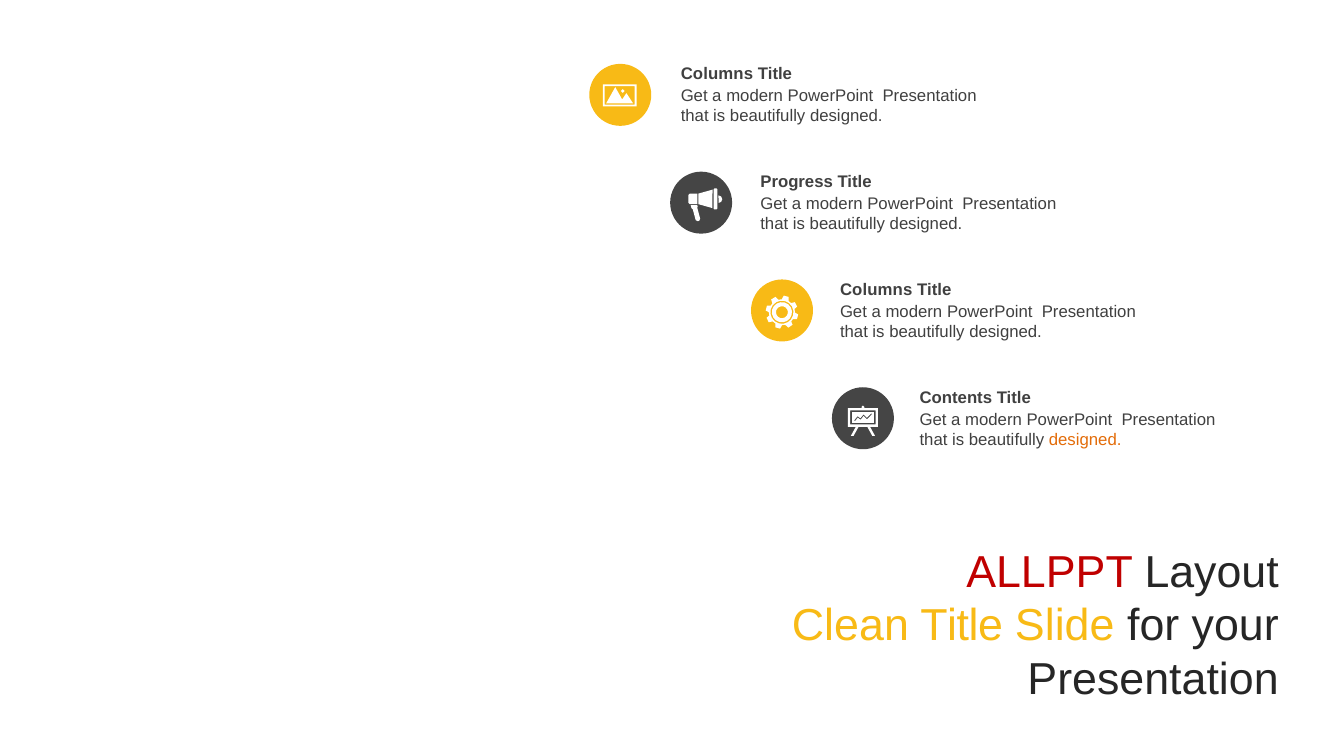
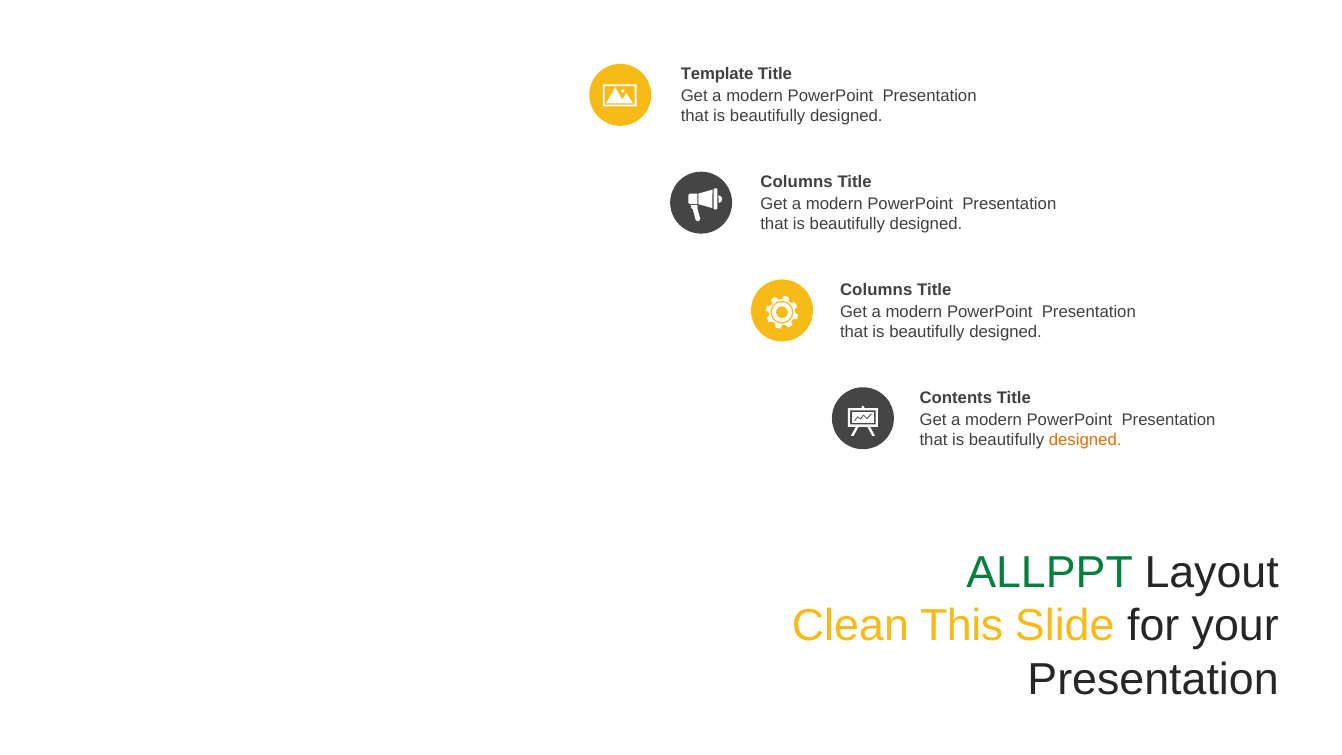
Columns: Columns -> Template (717, 74)
Progress: Progress -> Columns (797, 182)
ALLPPT colour: red -> green (1050, 572)
Clean Title: Title -> This (962, 626)
